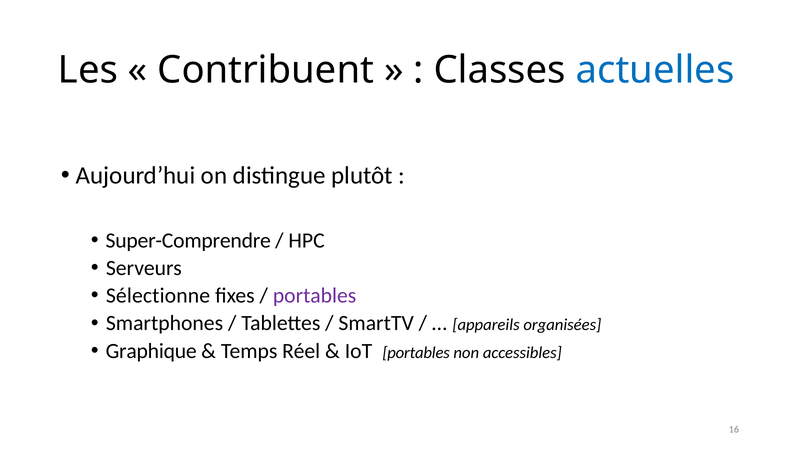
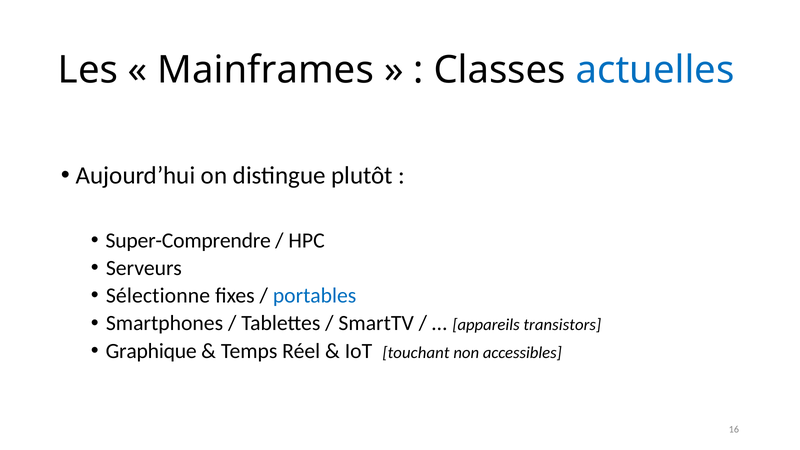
Contribuent: Contribuent -> Mainframes (266, 70)
portables colour: purple -> blue (315, 296)
organisées: organisées -> transistors (562, 325)
IoT portables: portables -> touchant (416, 353)
